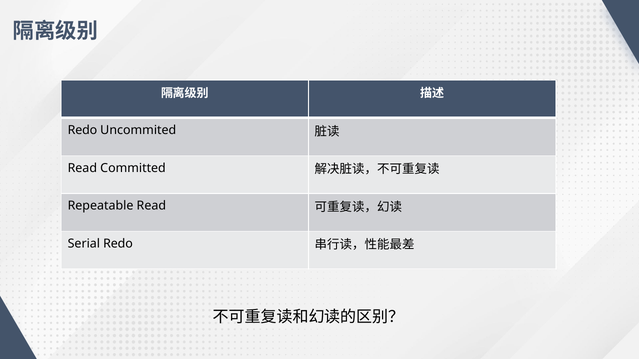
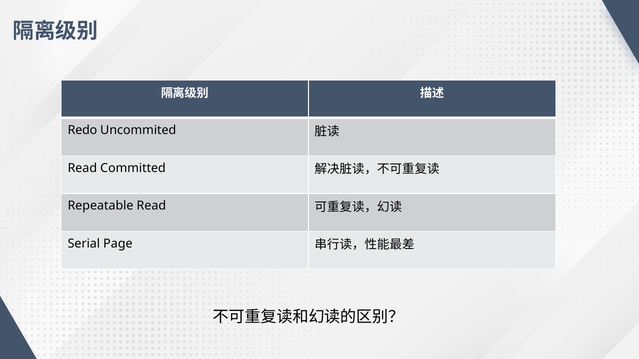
Serial Redo: Redo -> Page (118, 244)
